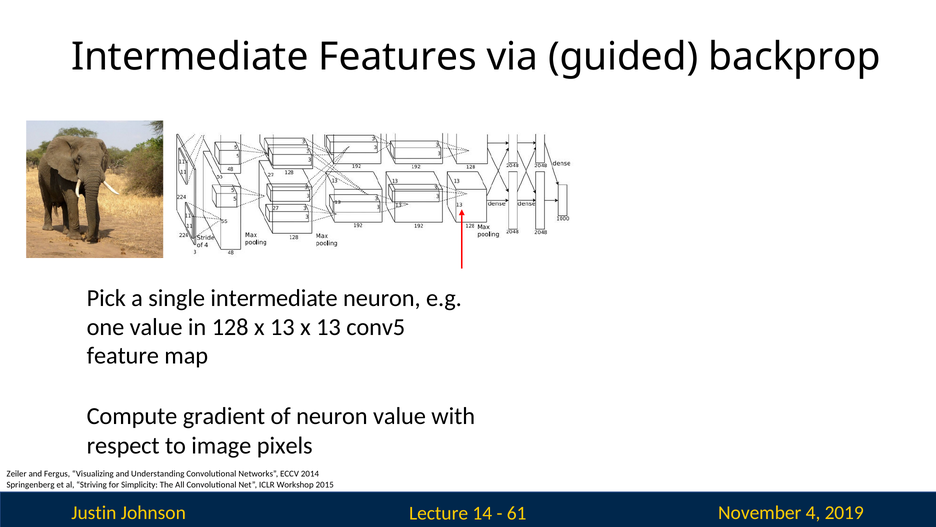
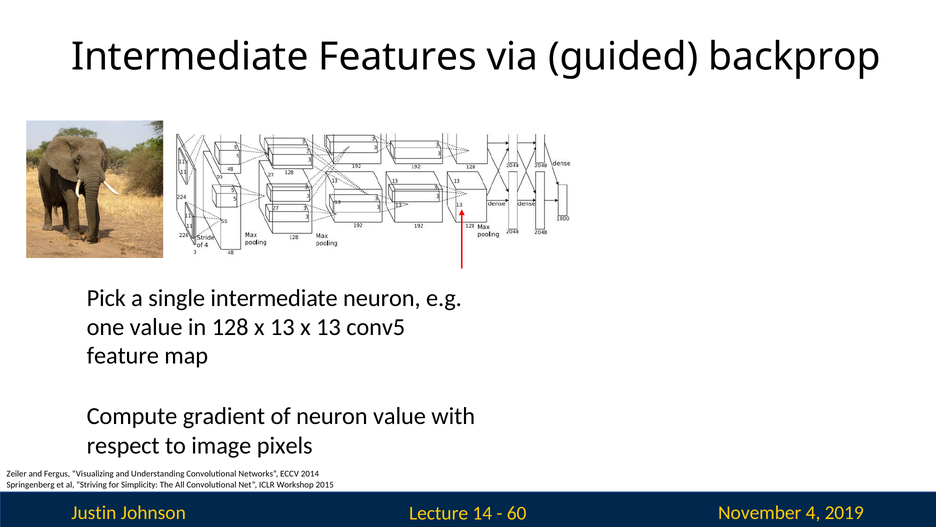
61: 61 -> 60 (517, 513)
